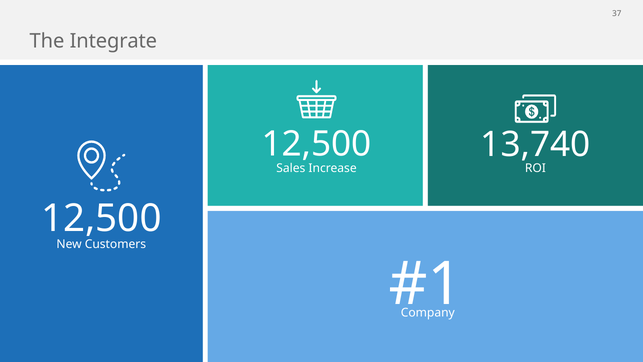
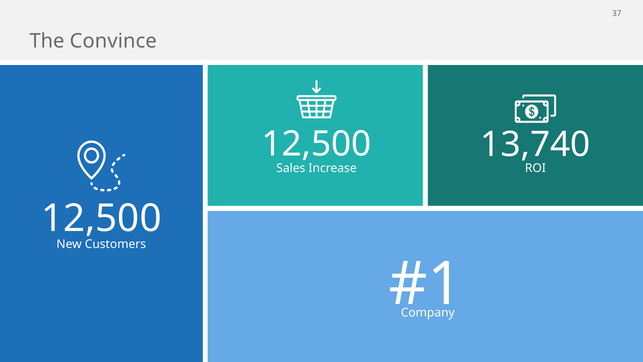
Integrate: Integrate -> Convince (113, 41)
